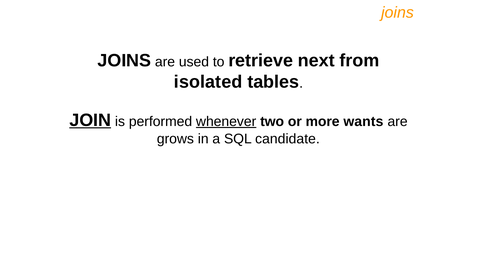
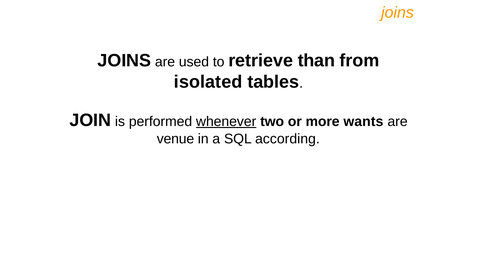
next: next -> than (316, 60)
JOIN underline: present -> none (90, 120)
grows: grows -> venue (175, 139)
candidate: candidate -> according (287, 139)
